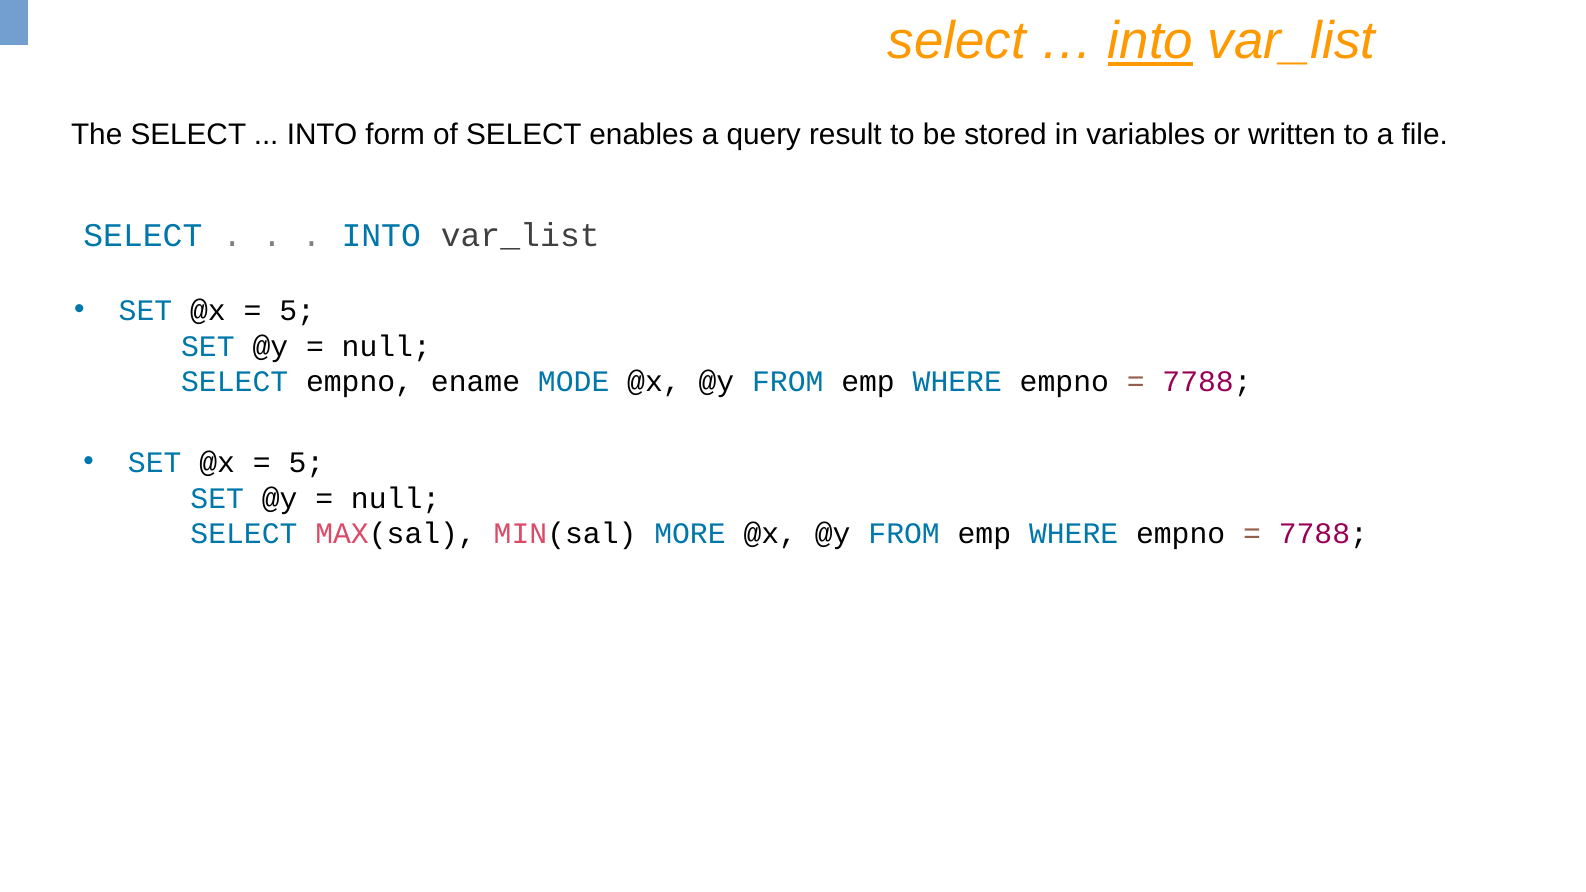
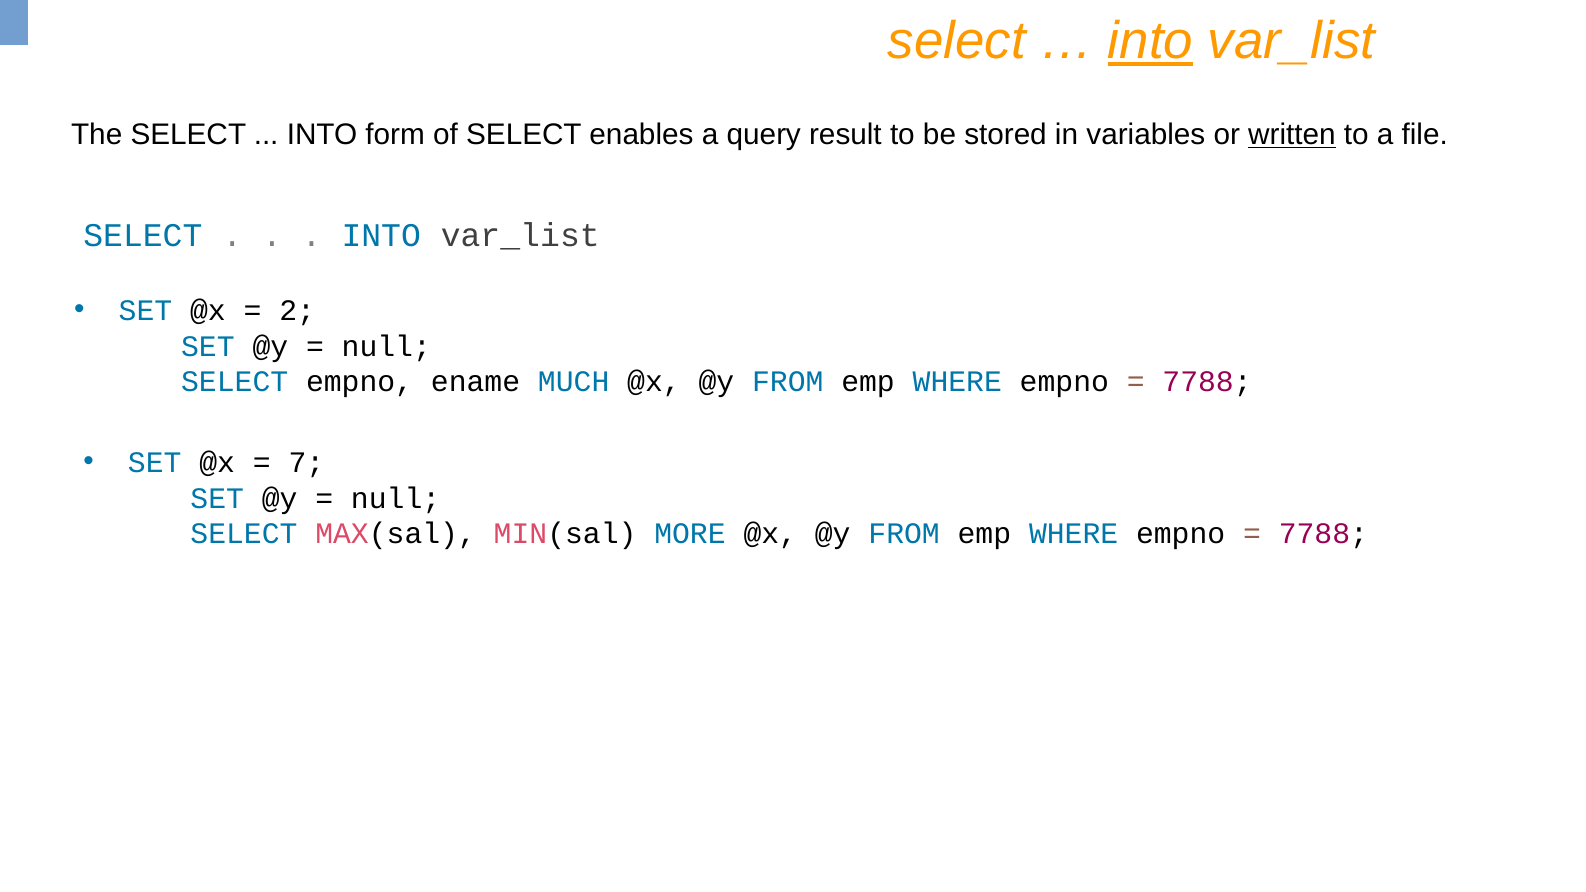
written underline: none -> present (1292, 135)
5: 5 -> 2 (297, 311)
MODE: MODE -> MUCH (574, 382)
5: 5 -> 7 (306, 463)
